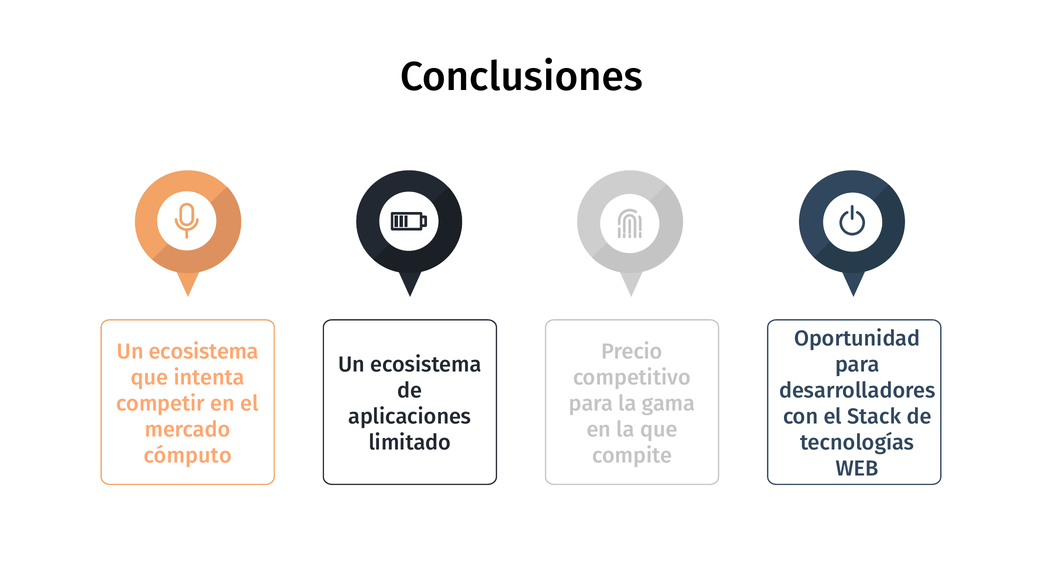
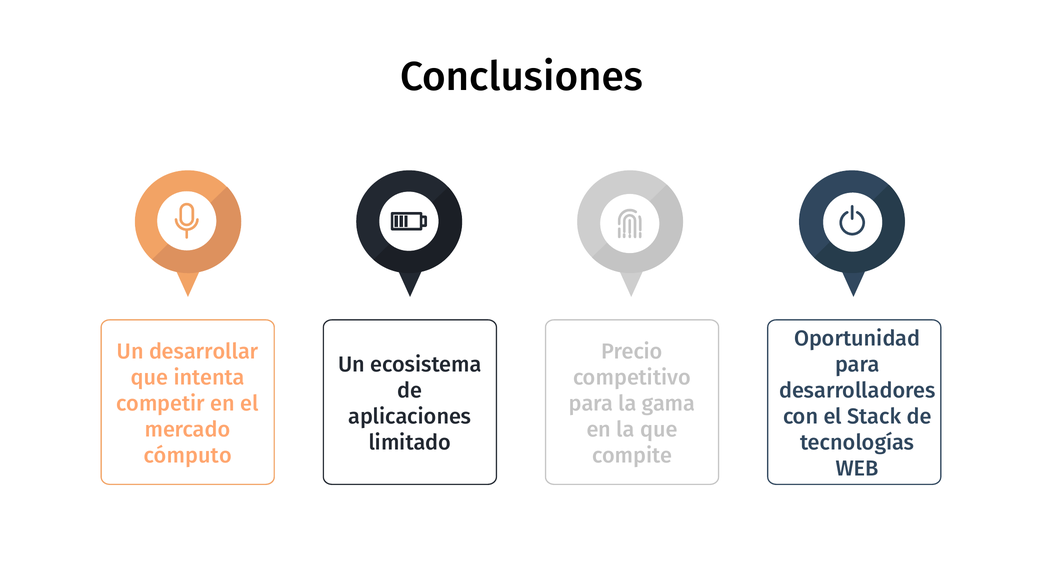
ecosistema: ecosistema -> desarrollar (204, 352)
